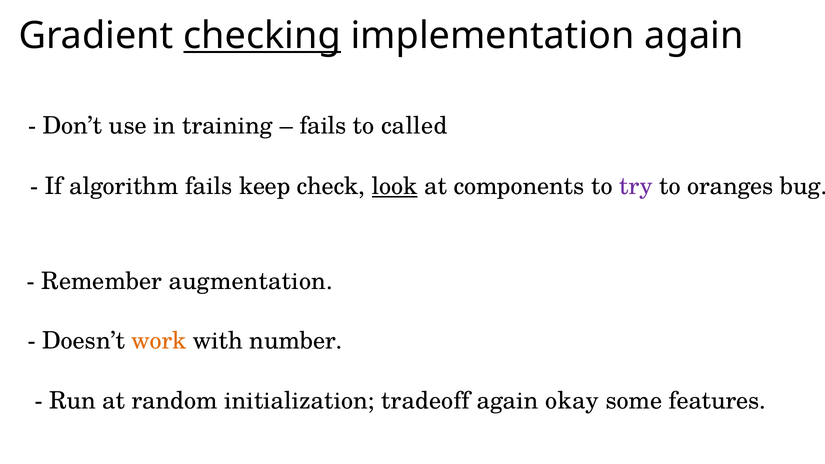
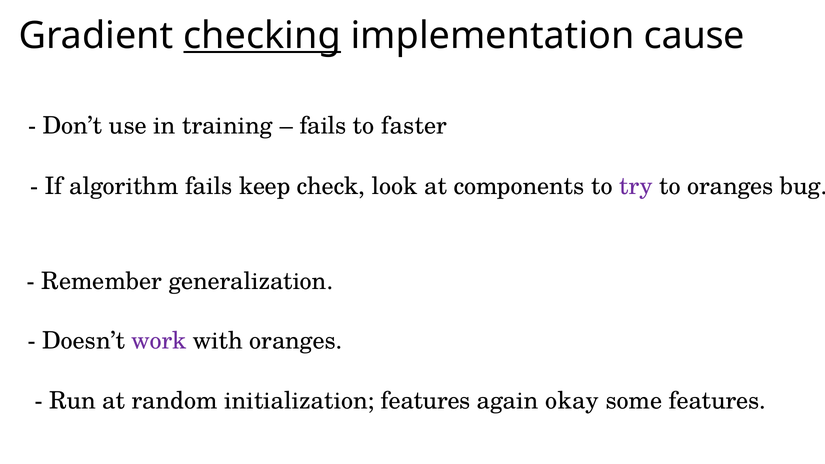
implementation again: again -> cause (694, 36)
called: called -> faster (414, 126)
look underline: present -> none (395, 186)
augmentation: augmentation -> generalization (251, 281)
work colour: orange -> purple (159, 341)
with number: number -> oranges (296, 341)
initialization tradeoff: tradeoff -> features (426, 401)
